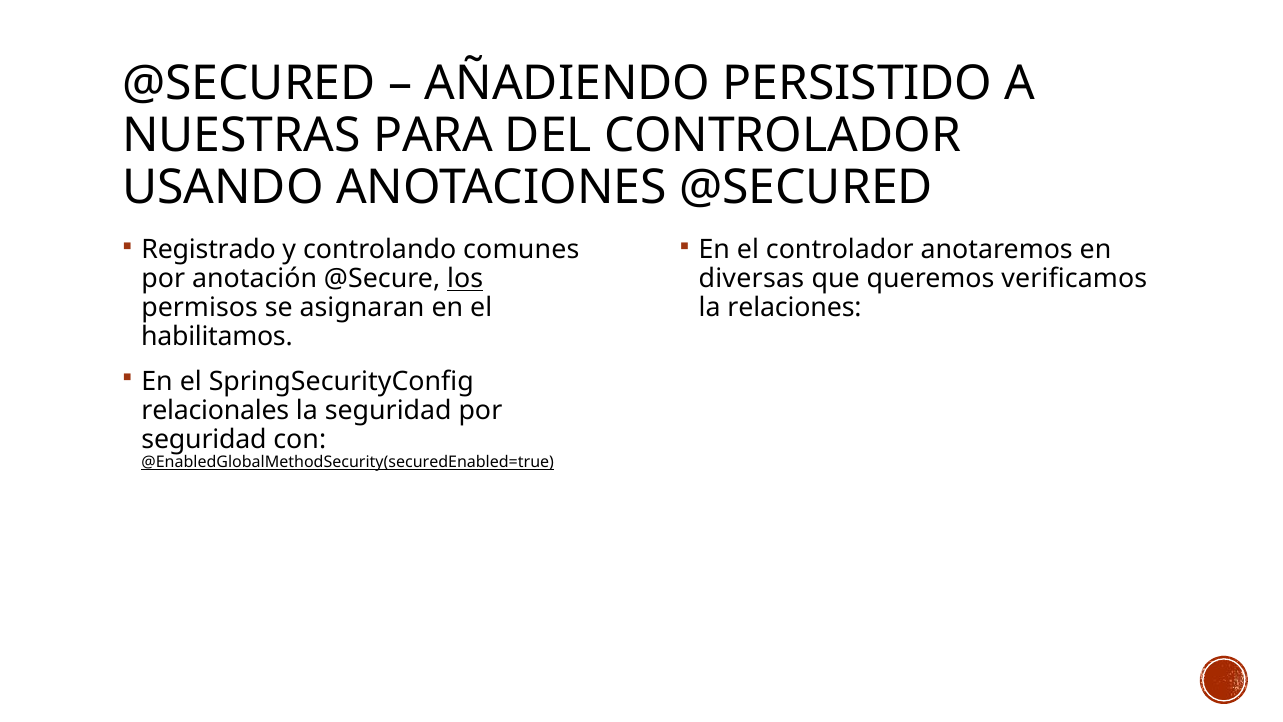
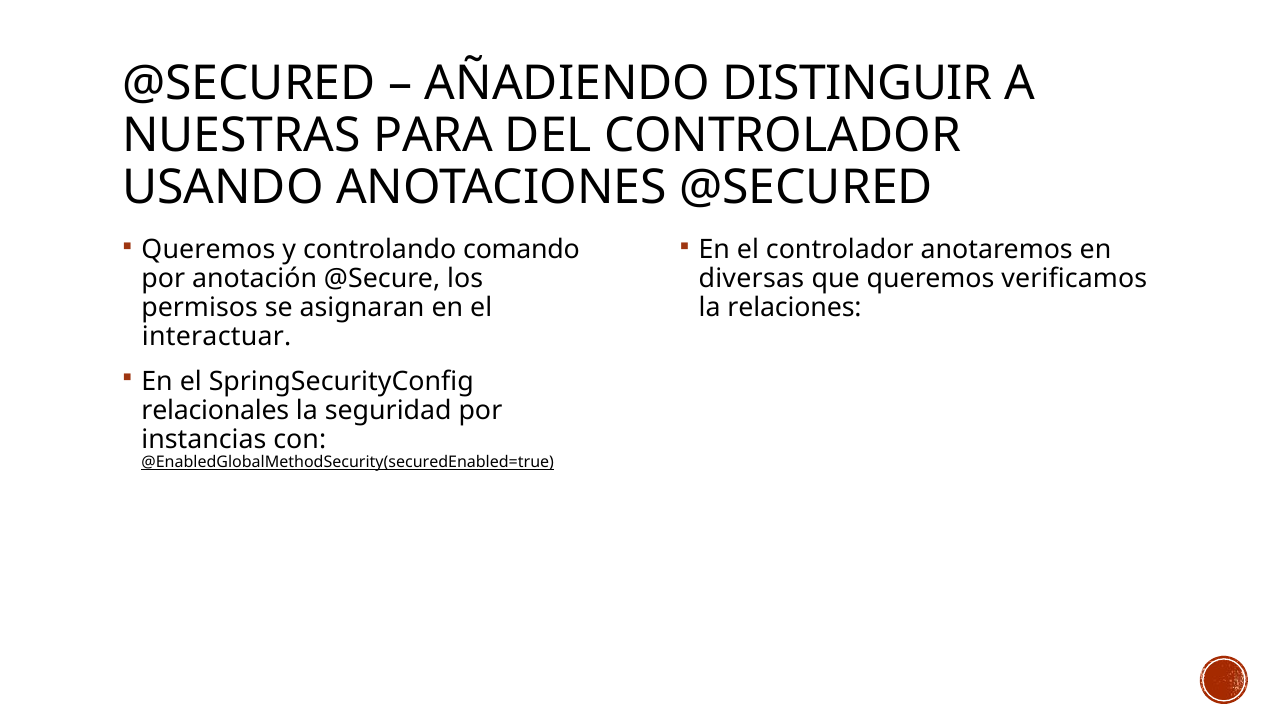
PERSISTIDO: PERSISTIDO -> DISTINGUIR (858, 83)
Registrado: Registrado -> Queremos (208, 250)
comunes: comunes -> comando (522, 250)
los underline: present -> none (465, 279)
habilitamos: habilitamos -> interactuar (217, 337)
seguridad: seguridad -> instancias (204, 439)
